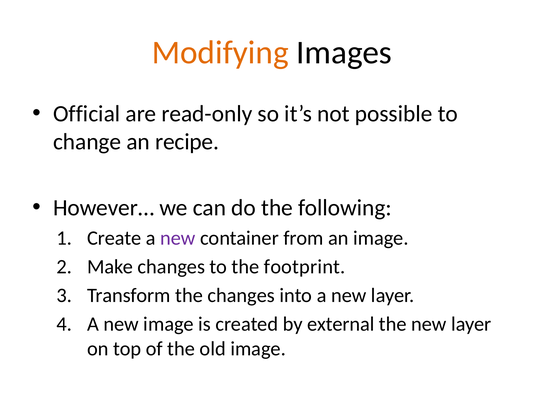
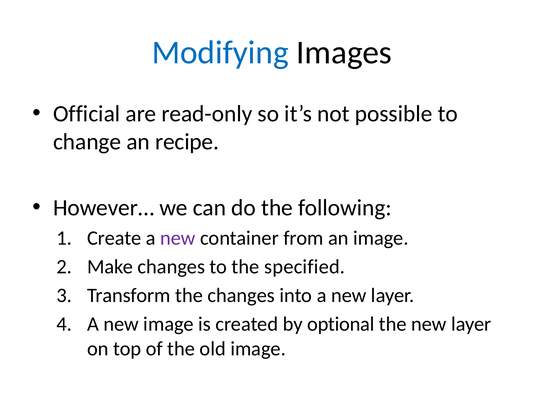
Modifying colour: orange -> blue (220, 53)
footprint: footprint -> specified (305, 267)
external: external -> optional (341, 324)
